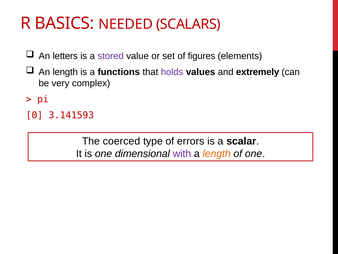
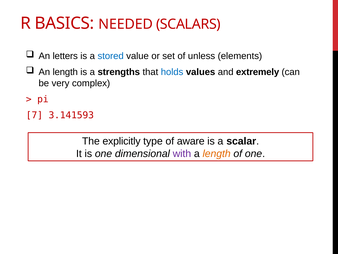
stored colour: purple -> blue (111, 56)
figures: figures -> unless (202, 56)
functions: functions -> strengths (119, 72)
holds colour: purple -> blue (172, 72)
0: 0 -> 7 (34, 115)
coerced: coerced -> explicitly (122, 141)
errors: errors -> aware (191, 141)
